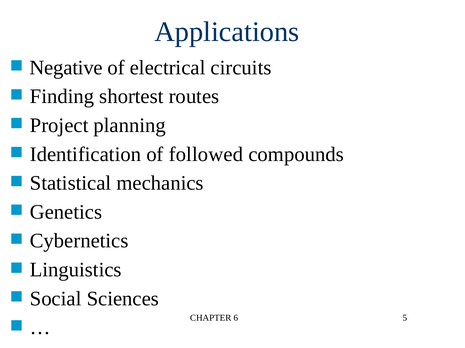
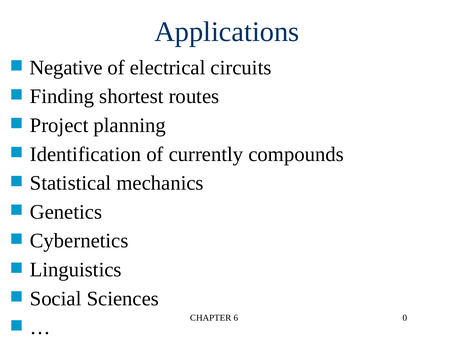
followed: followed -> currently (206, 155)
5: 5 -> 0 (405, 318)
